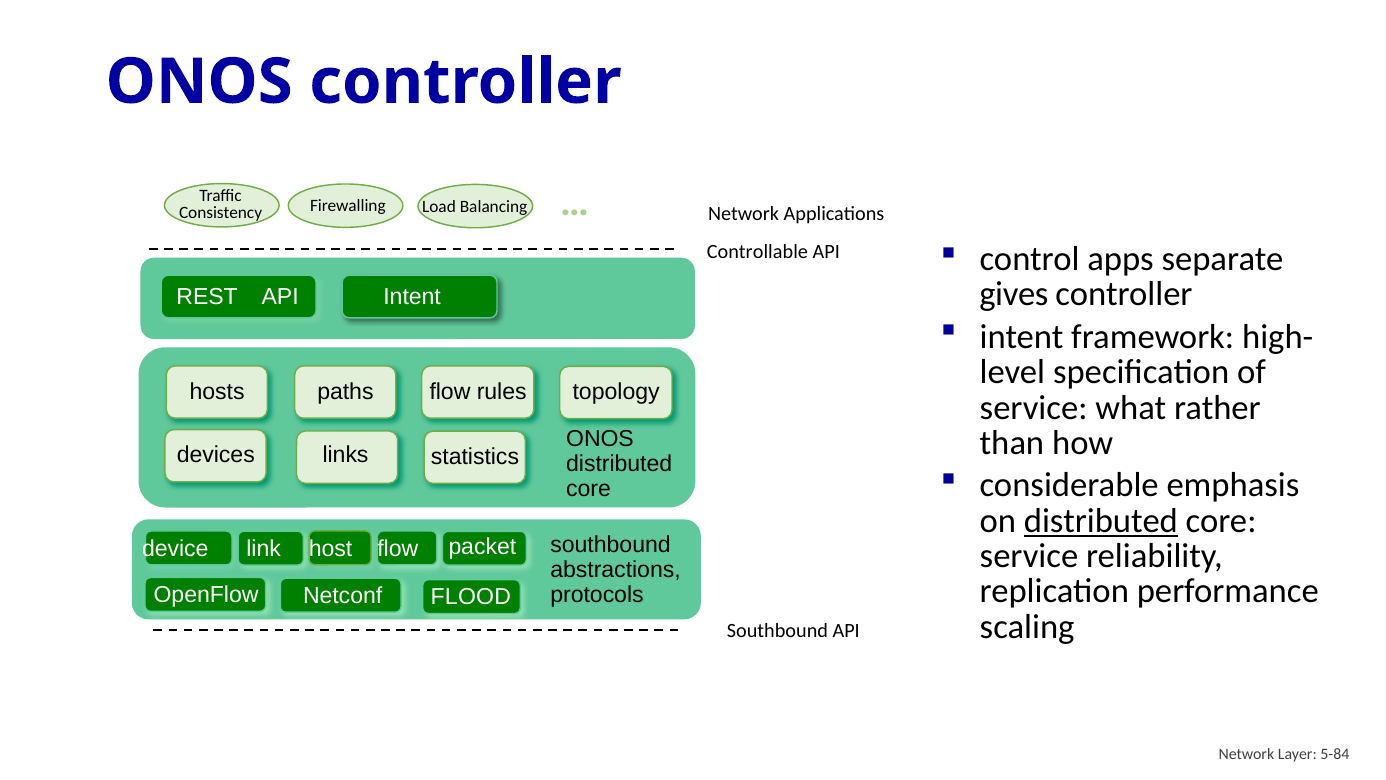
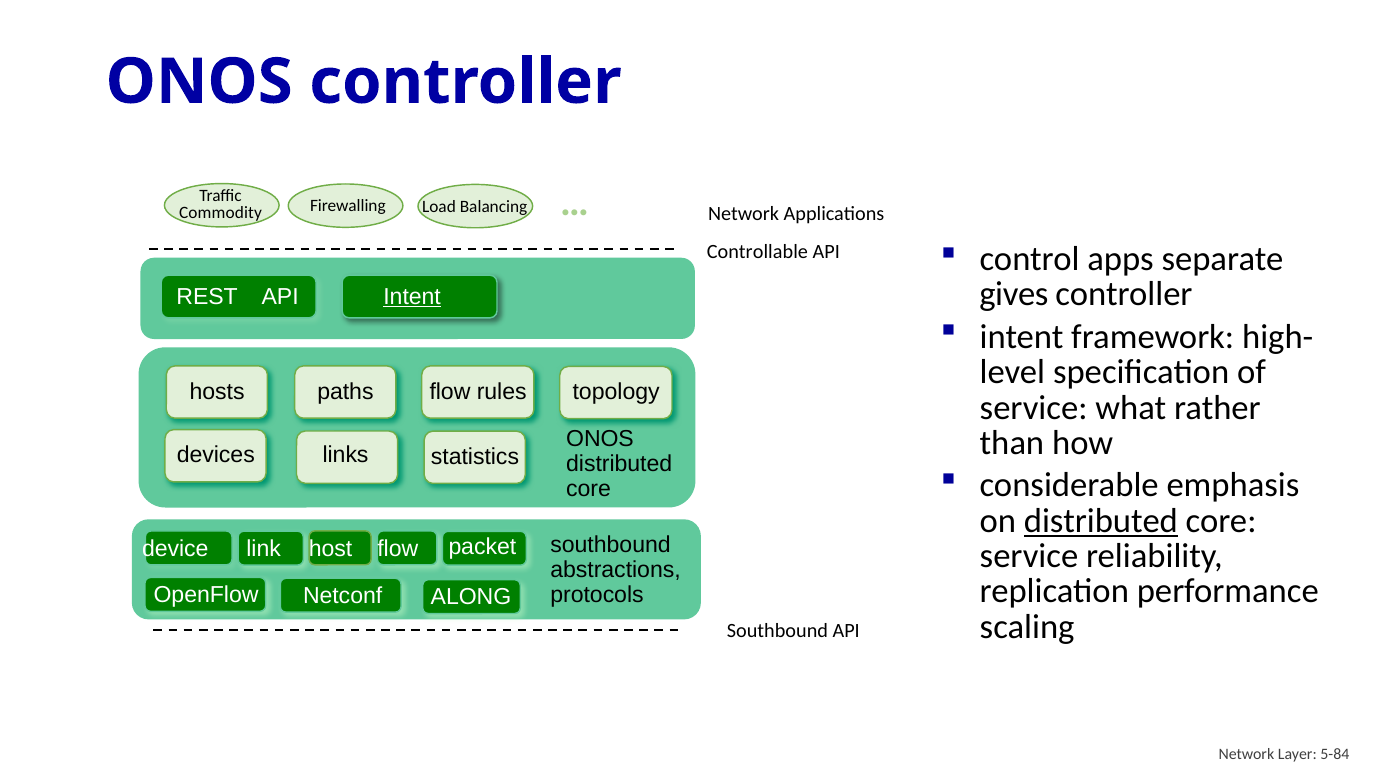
Consistency: Consistency -> Commodity (220, 213)
Intent underline: none -> present (412, 297)
FLOOD: FLOOD -> ALONG (471, 597)
